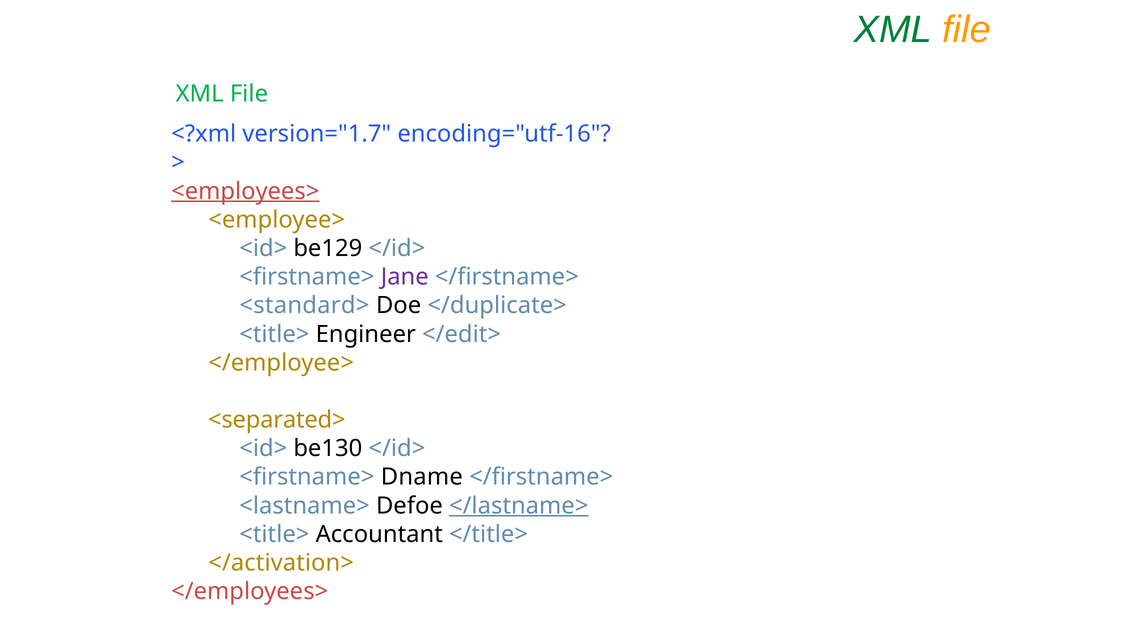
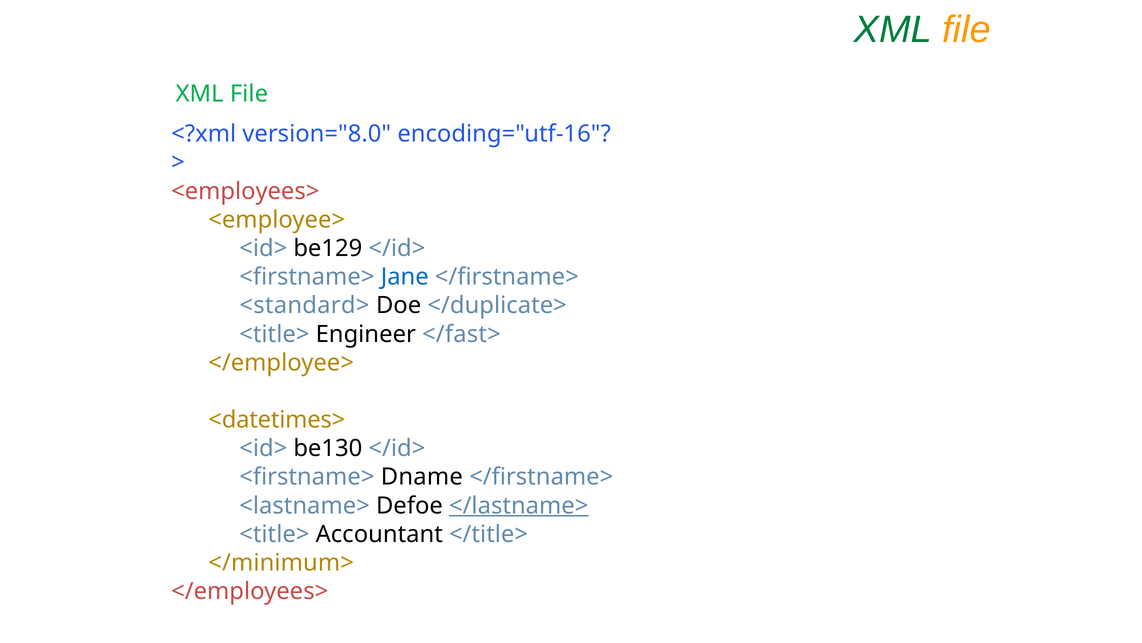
version="1.7: version="1.7 -> version="8.0 (317, 134)
<employees> underline: present -> none (245, 191)
Jane colour: purple -> blue (405, 277)
</edit>: </edit> -> </fast> (461, 334)
<separated>: <separated> -> <datetimes> (277, 420)
</activation>: </activation> -> </minimum> (281, 562)
